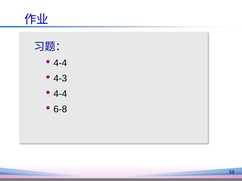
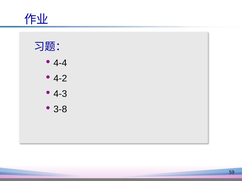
4-3: 4-3 -> 4-2 (60, 79)
4-4: 4-4 -> 4-3 (60, 94)
6-8: 6-8 -> 3-8 (60, 109)
